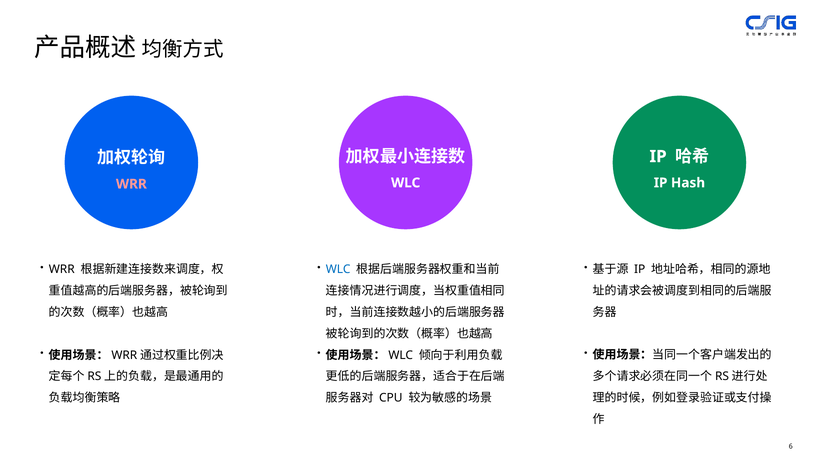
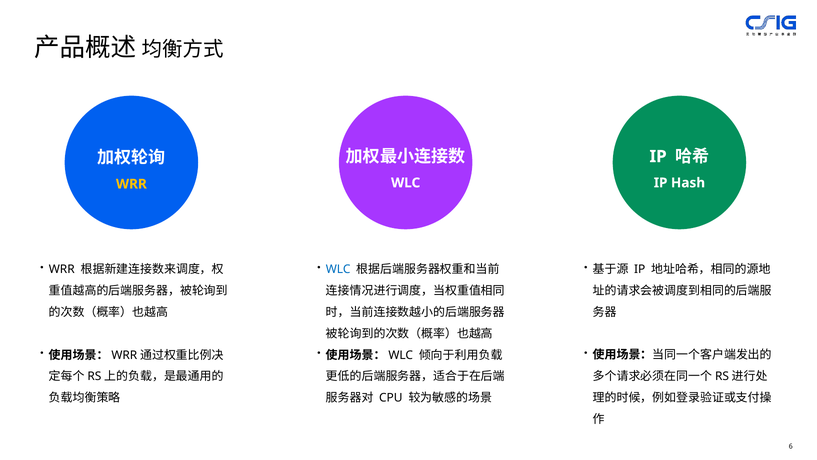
WRR colour: pink -> yellow (131, 184)
